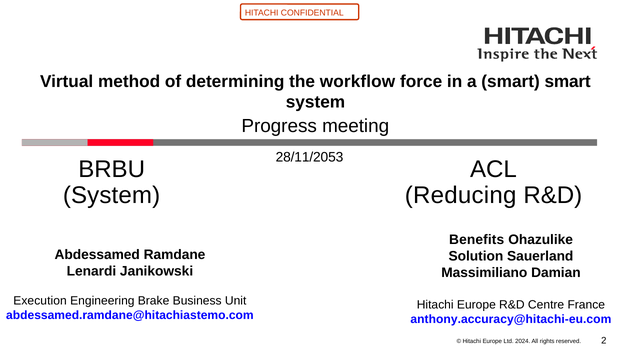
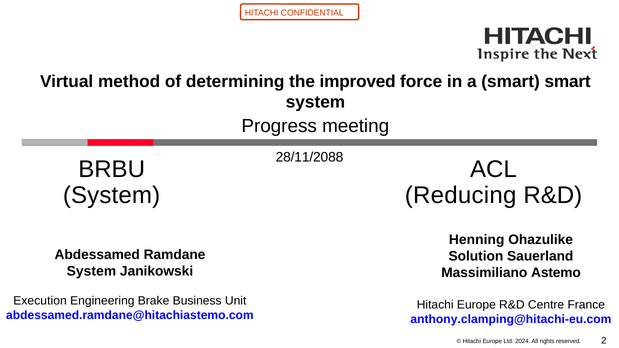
workflow: workflow -> improved (358, 81)
28/11/2053: 28/11/2053 -> 28/11/2088 (309, 157)
Benefits: Benefits -> Henning (477, 240)
Lenardi: Lenardi -> System (91, 271)
Damian: Damian -> Astemo (556, 273)
anthony.accuracy@hitachi-eu.com: anthony.accuracy@hitachi-eu.com -> anthony.clamping@hitachi-eu.com (511, 319)
